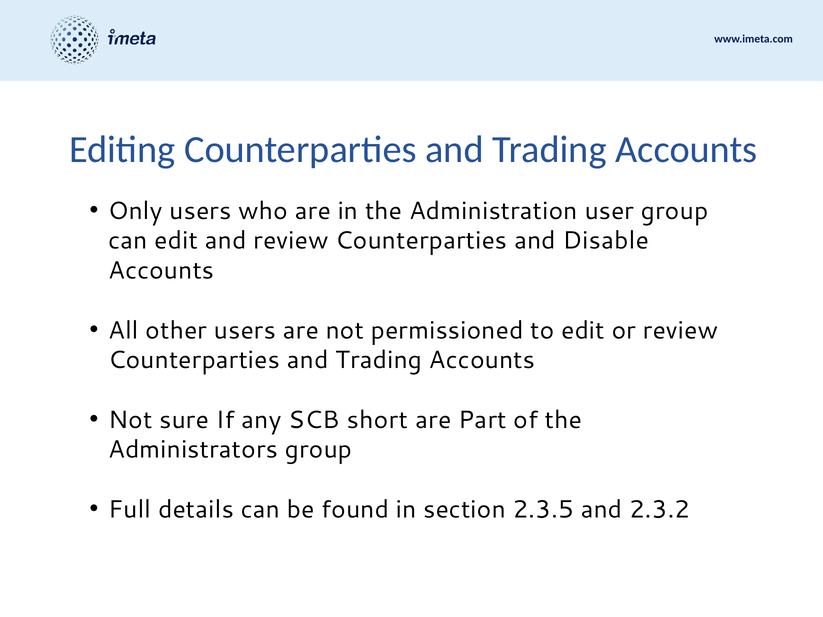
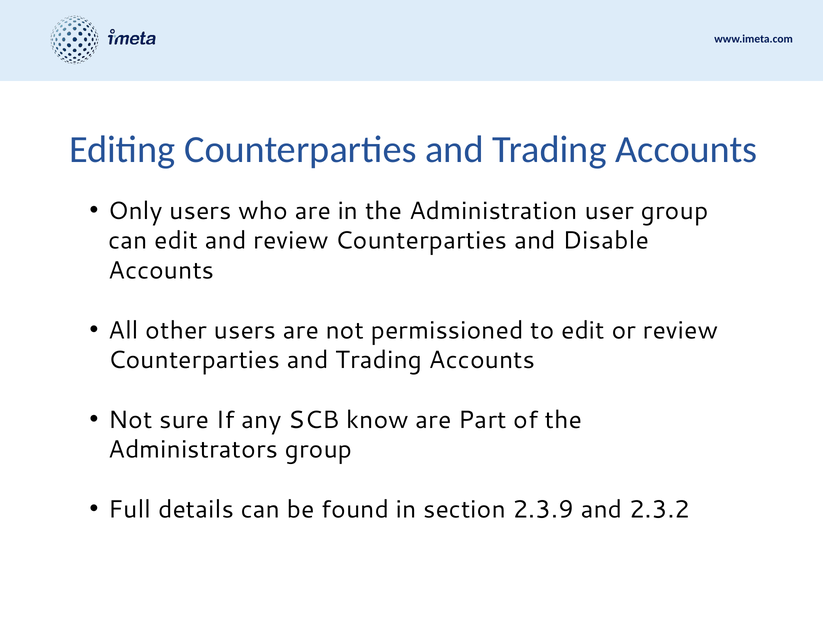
short: short -> know (378, 420)
2.3.5: 2.3.5 -> 2.3.9 (543, 510)
